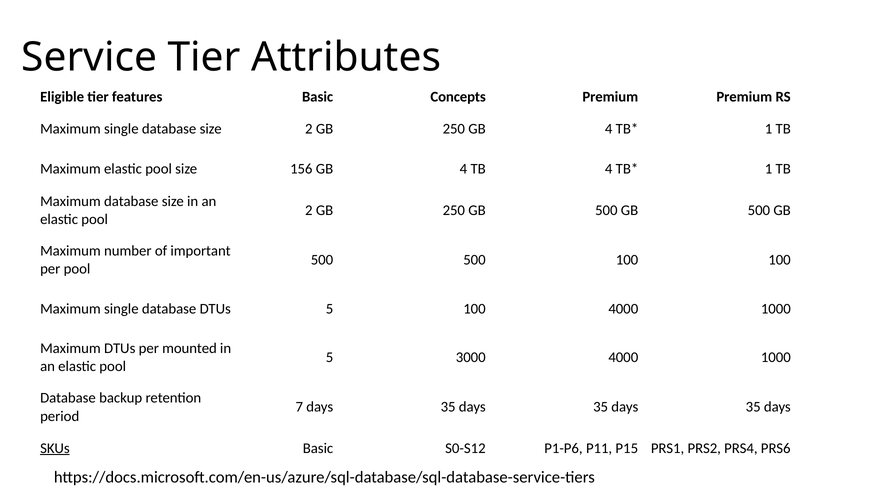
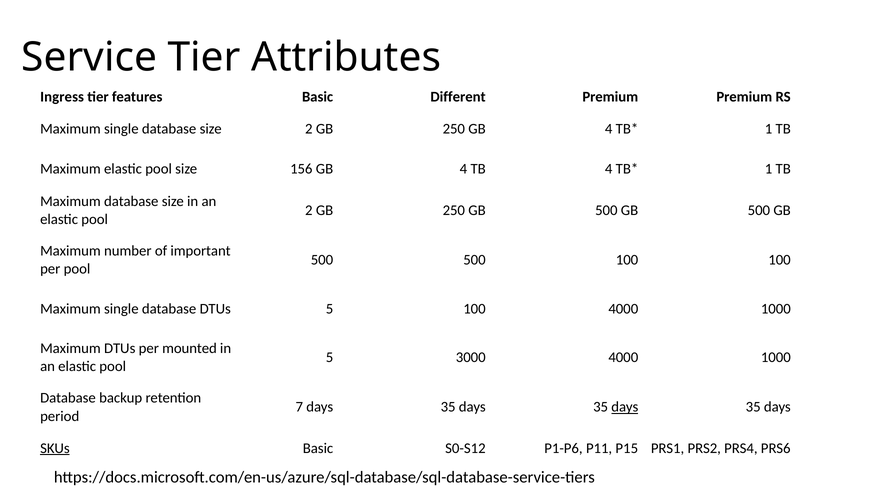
Eligible: Eligible -> Ingress (62, 97)
Concepts: Concepts -> Different (458, 97)
days underline: none -> present (625, 407)
